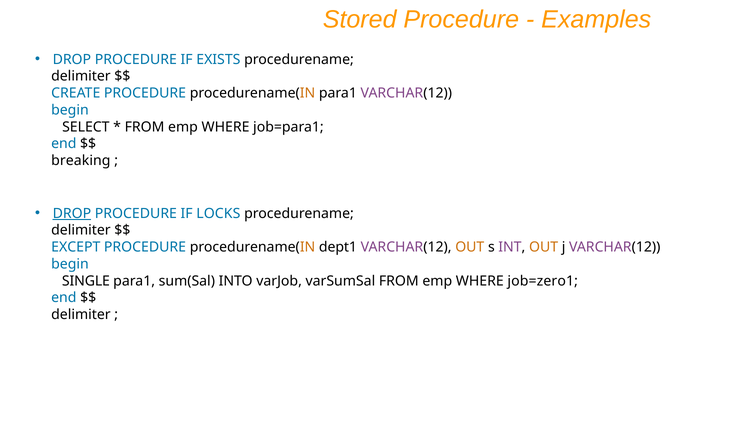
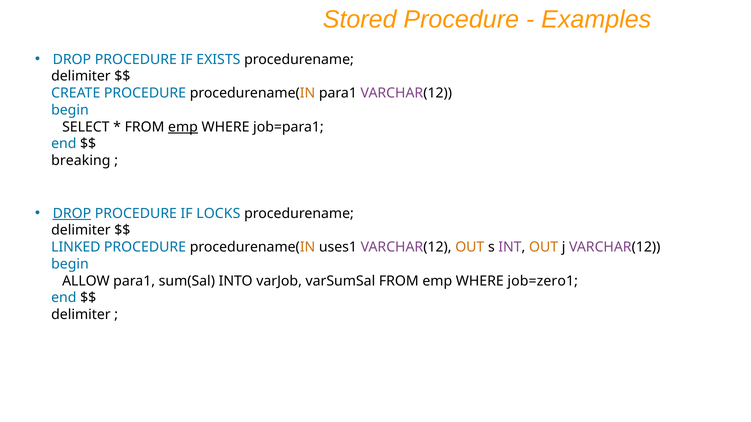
emp underline: none -> present (183, 127)
EXCEPT: EXCEPT -> LINKED (76, 247)
dept1: dept1 -> uses1 (338, 247)
SINGLE: SINGLE -> ALLOW (86, 281)
